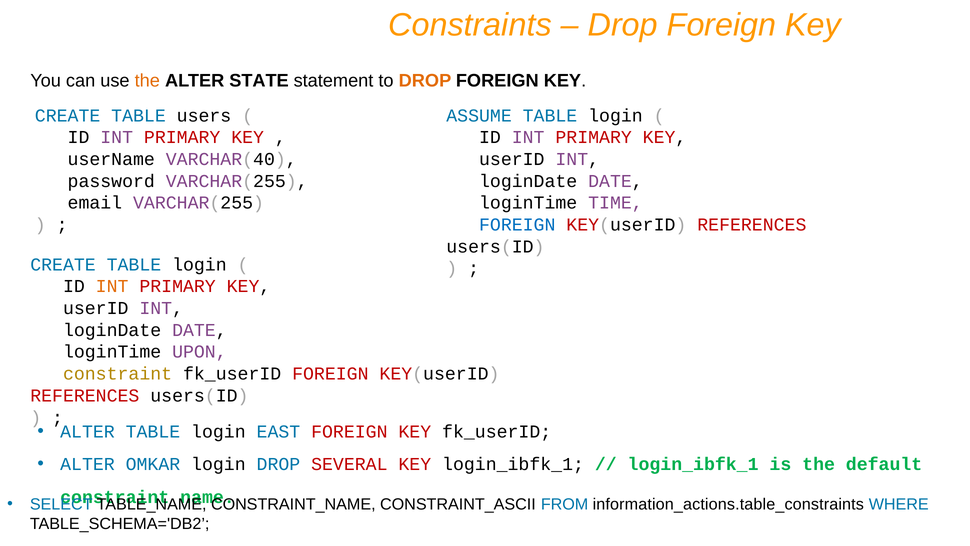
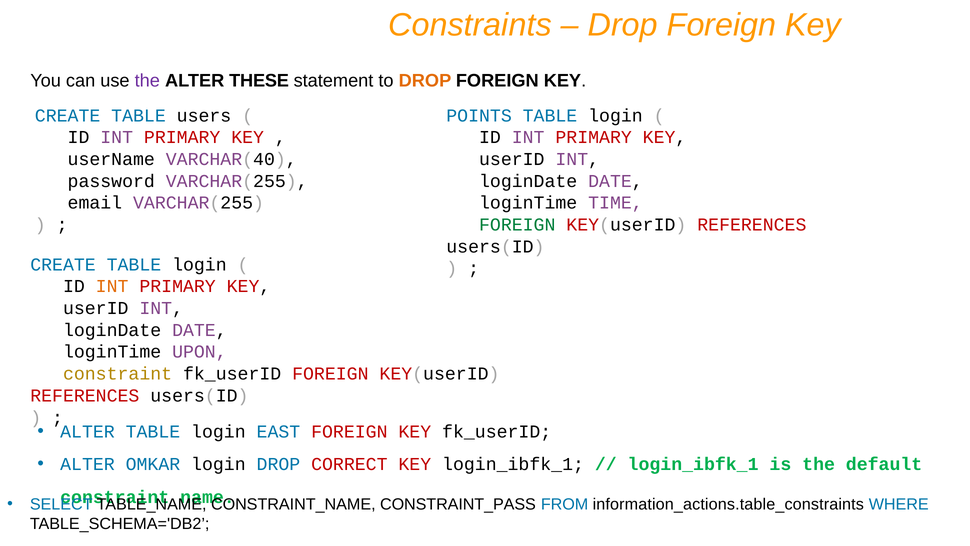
the colour: orange -> purple (147, 81)
STATE: STATE -> THESE (259, 81)
ASSUME: ASSUME -> POINTS (479, 115)
FOREIGN colour: blue -> green (517, 225)
SEVERAL: SEVERAL -> CORRECT (349, 464)
CONSTRAINT_ASCII: CONSTRAINT_ASCII -> CONSTRAINT_PASS (458, 504)
